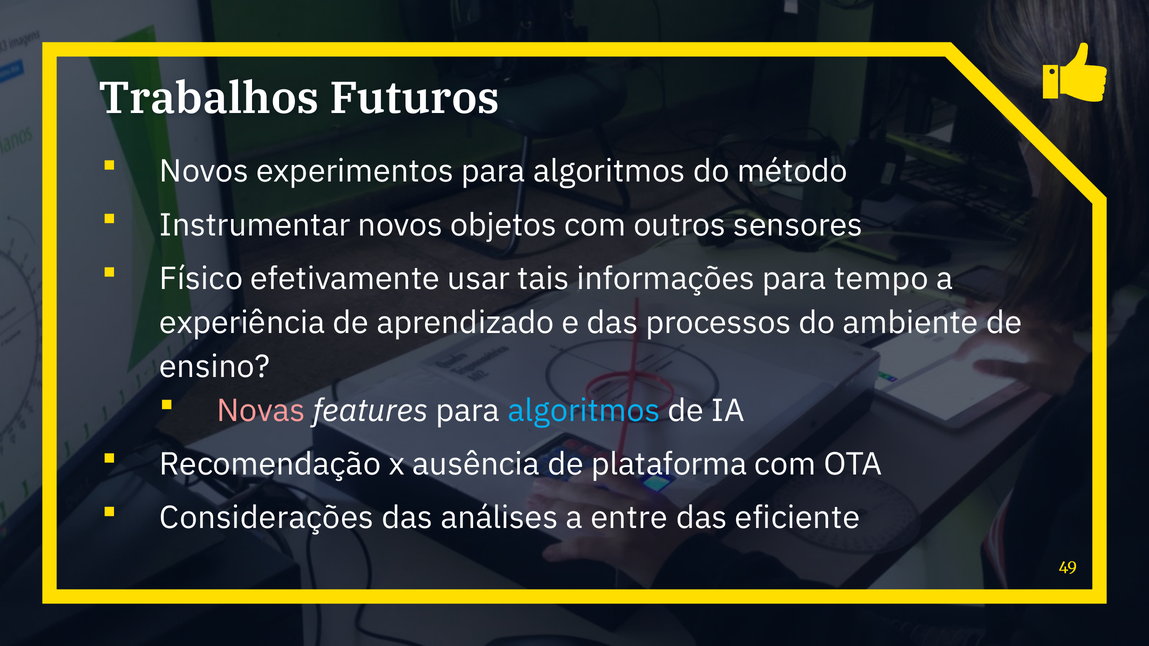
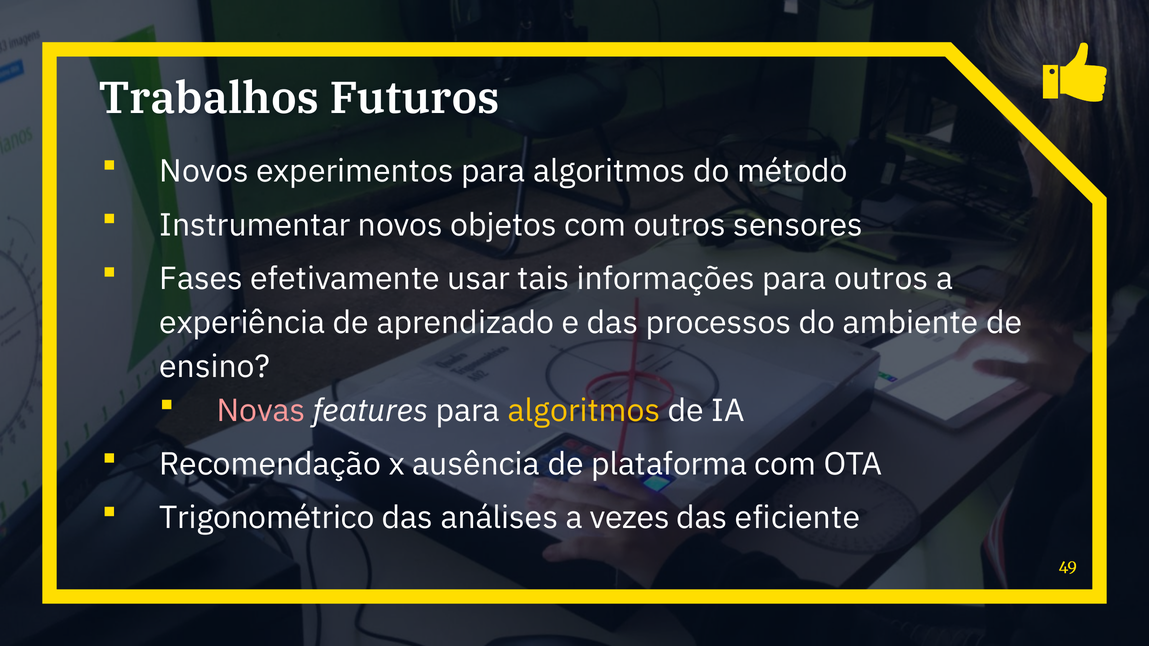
Físico: Físico -> Fases (201, 279)
para tempo: tempo -> outros (881, 279)
algoritmos colour: light blue -> yellow (584, 411)
Considerações: Considerações -> Trigonométrico (267, 518)
entre: entre -> vezes (630, 518)
